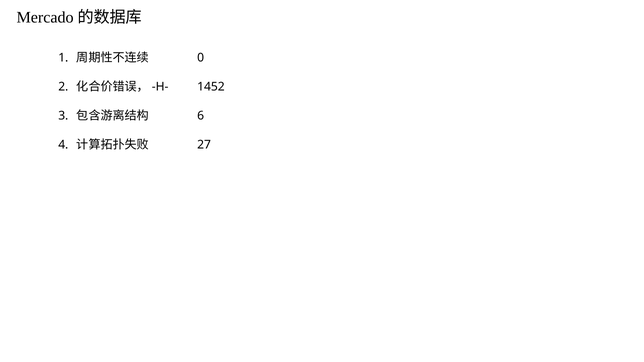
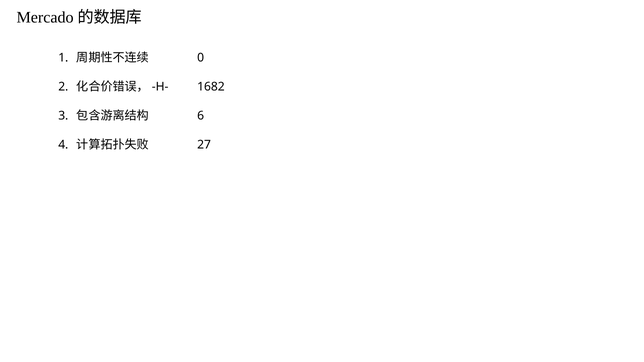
1452: 1452 -> 1682 (211, 87)
